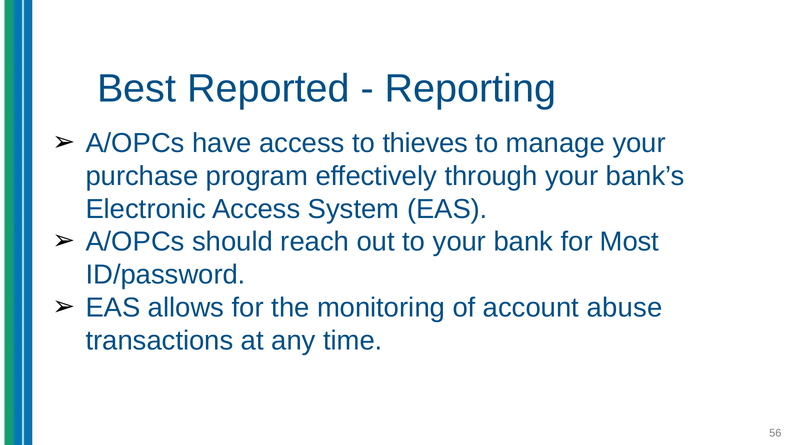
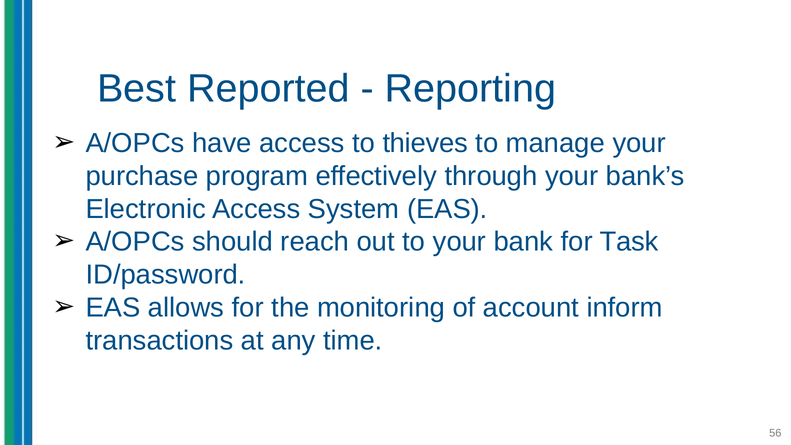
Most: Most -> Task (629, 242)
abuse: abuse -> inform (625, 308)
